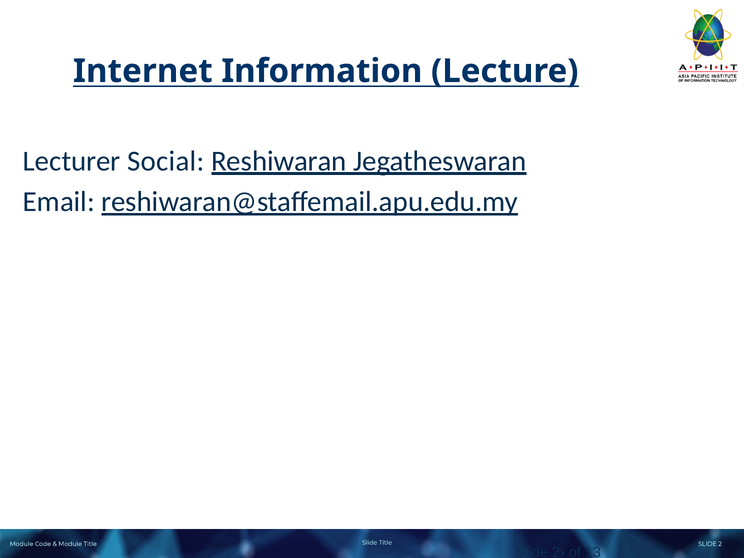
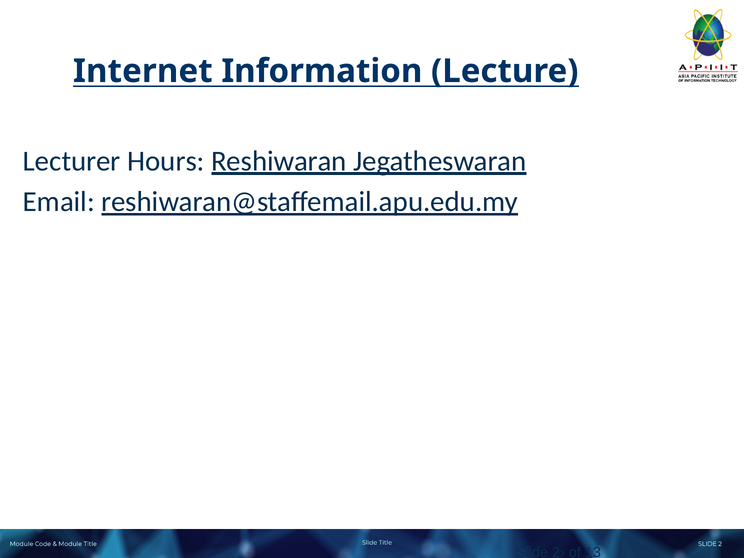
Social: Social -> Hours (166, 161)
